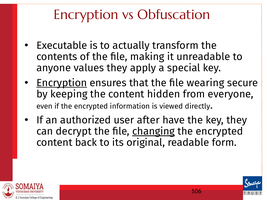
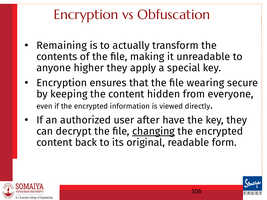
Executable: Executable -> Remaining (62, 46)
values: values -> higher (89, 68)
Encryption underline: present -> none (62, 83)
